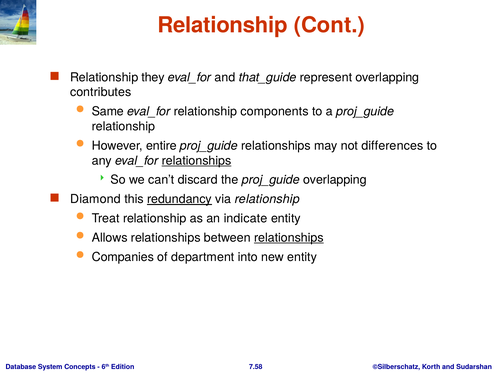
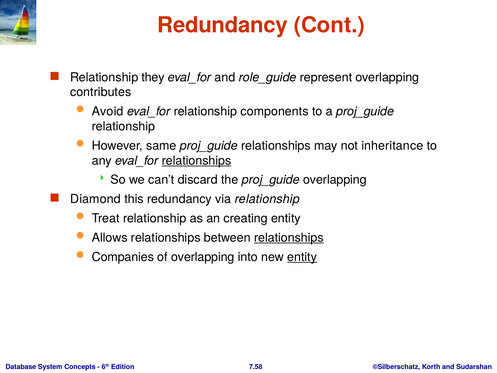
Relationship: Relationship -> Redundancy (223, 25)
that_guide: that_guide -> role_guide (268, 77)
Same: Same -> Avoid (108, 111)
entire: entire -> same (161, 146)
differences: differences -> inheritance (392, 146)
redundancy underline: present -> none (179, 199)
indicate: indicate -> creating (246, 218)
of department: department -> overlapping (203, 257)
entity underline: none -> present (302, 257)
